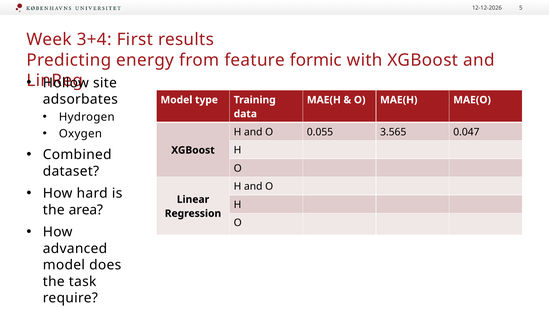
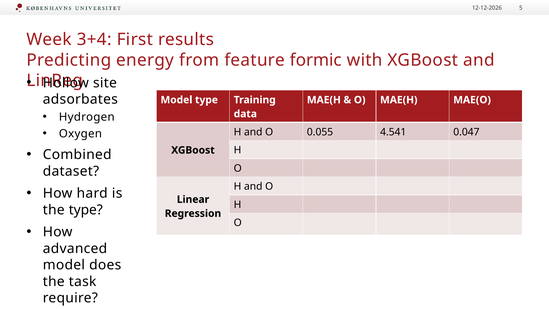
3.565: 3.565 -> 4.541 (393, 132)
the area: area -> type (86, 210)
